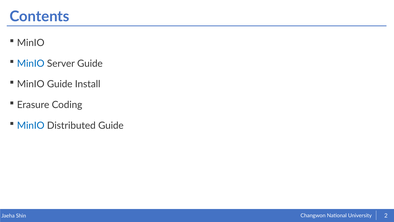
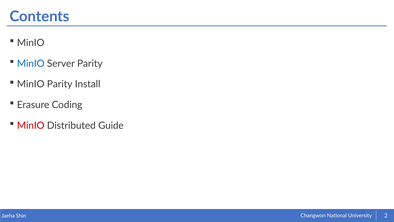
Server Guide: Guide -> Parity (90, 63)
MinIO Guide: Guide -> Parity (60, 84)
MinIO colour: blue -> red (31, 125)
